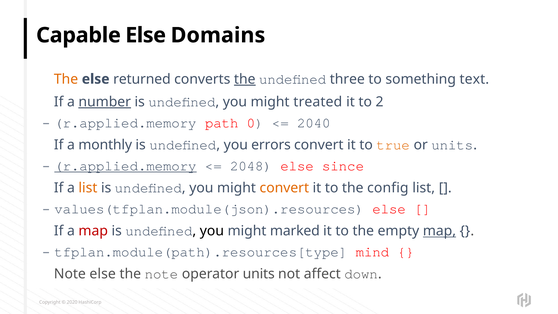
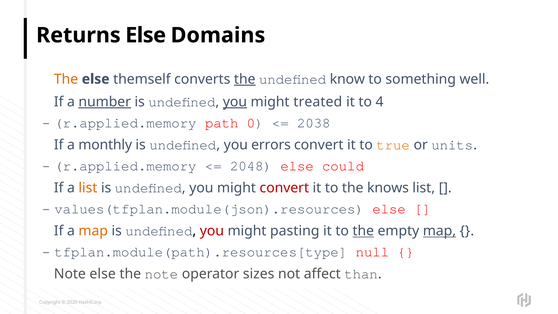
Capable: Capable -> Returns (78, 35)
returned: returned -> themself (142, 79)
three: three -> know (347, 79)
text: text -> well (474, 79)
you underline: none -> present (235, 102)
2: 2 -> 4 (380, 102)
2040: 2040 -> 2038 (314, 123)
r.applied.memory underline: present -> none (125, 166)
since: since -> could (343, 166)
convert colour: orange -> red (284, 188)
config: config -> knows (388, 188)
map colour: red -> orange (93, 231)
you colour: black -> red (212, 231)
marked: marked -> pasting (295, 231)
the underline: none -> present (363, 231)
mind: mind -> null (372, 252)
operator units: units -> sizes (259, 274)
down: down -> than (361, 274)
